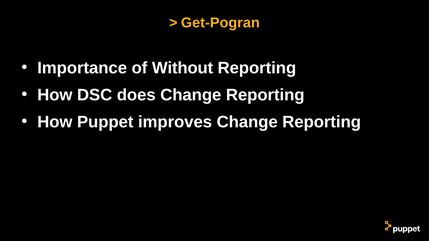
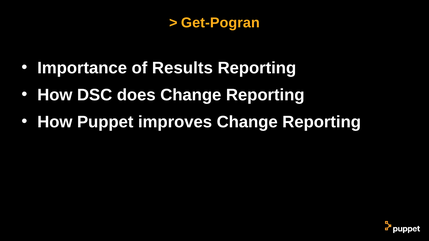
Without: Without -> Results (182, 68)
